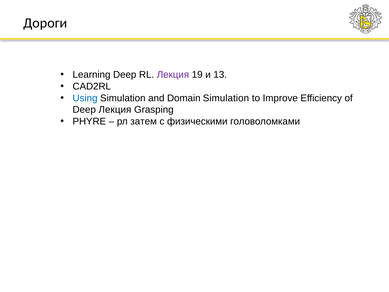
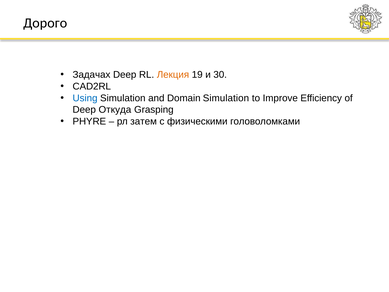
Дороги: Дороги -> Дорого (45, 23)
Learning: Learning -> Задачах (92, 75)
Лекция colour: purple -> orange (173, 75)
13: 13 -> 30 (220, 75)
Deep Лекция: Лекция -> Откуда (115, 110)
